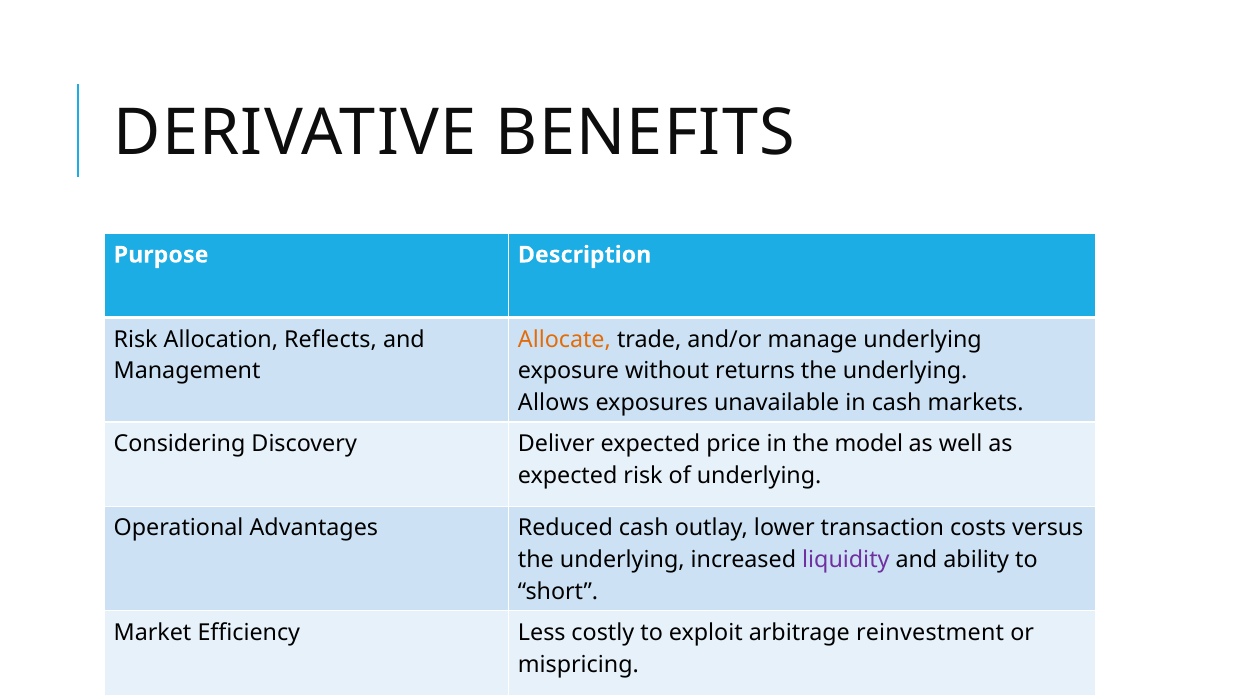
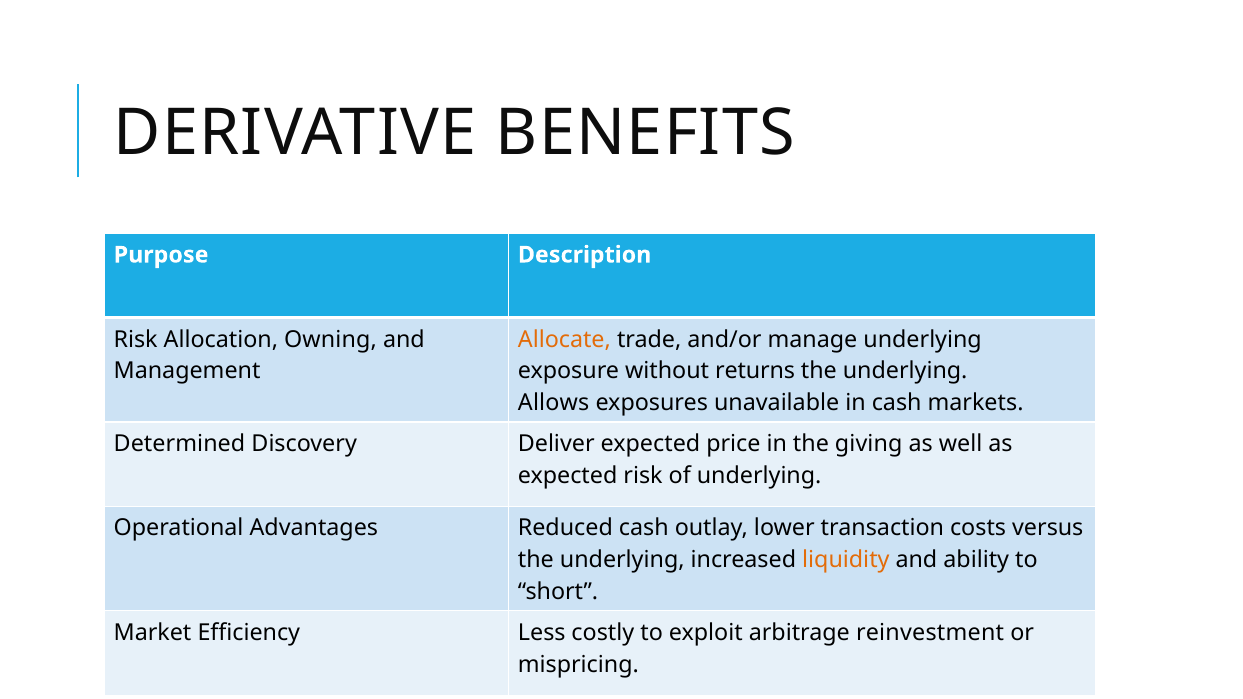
Reflects: Reflects -> Owning (330, 339)
Considering: Considering -> Determined (179, 444)
model: model -> giving (869, 444)
liquidity colour: purple -> orange (846, 560)
